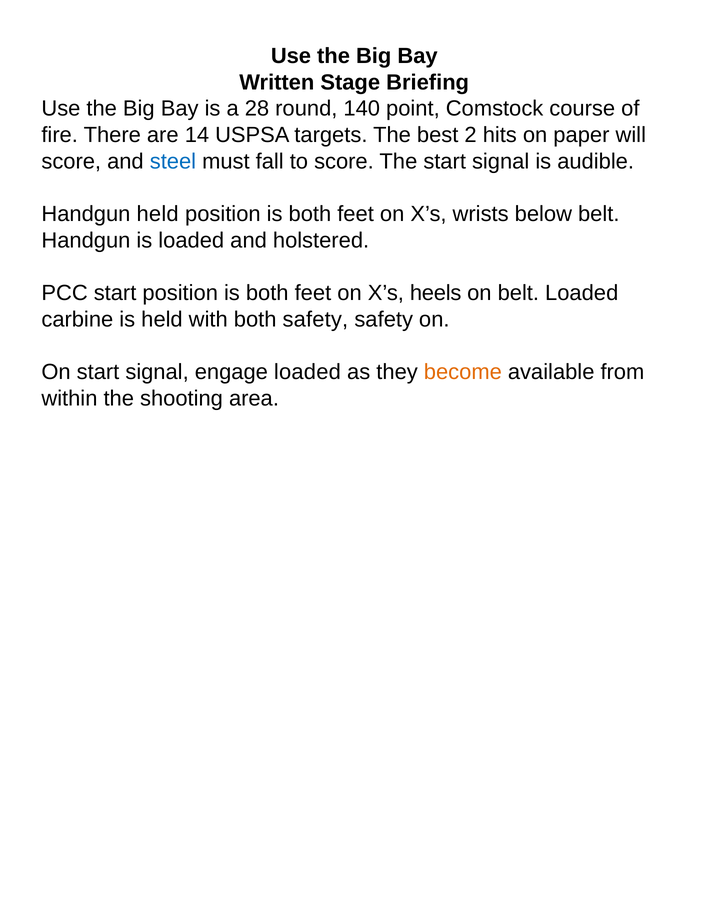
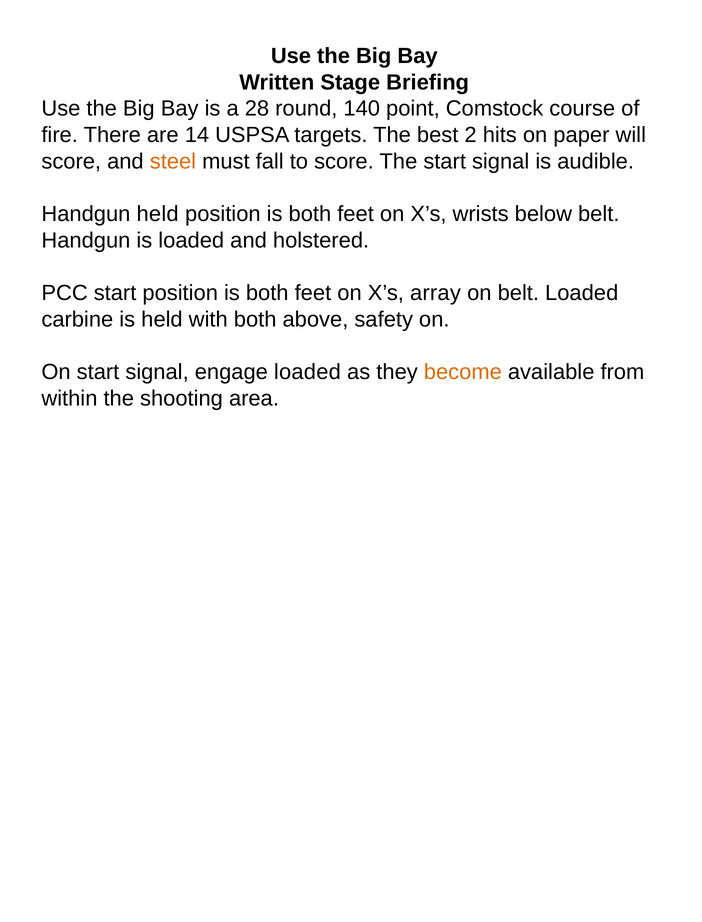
steel colour: blue -> orange (173, 161)
heels: heels -> array (435, 293)
both safety: safety -> above (315, 319)
